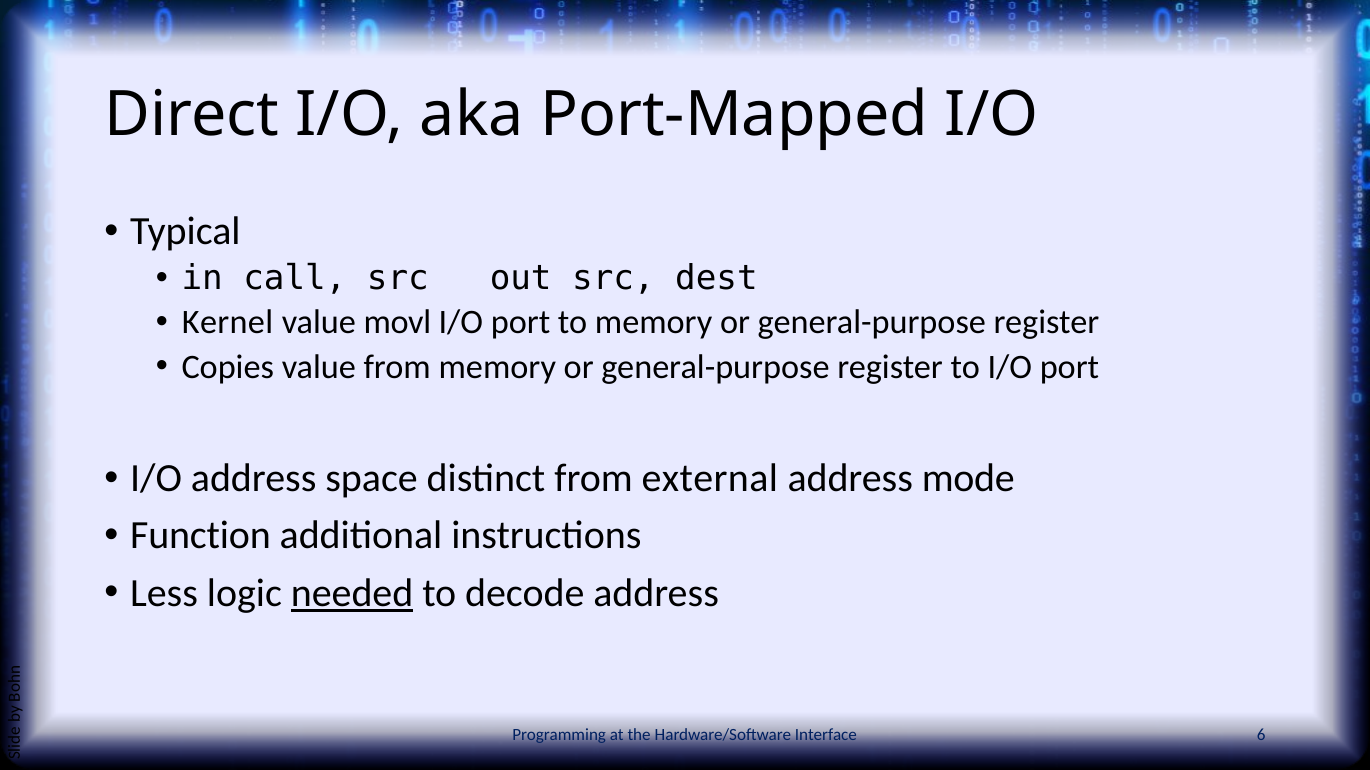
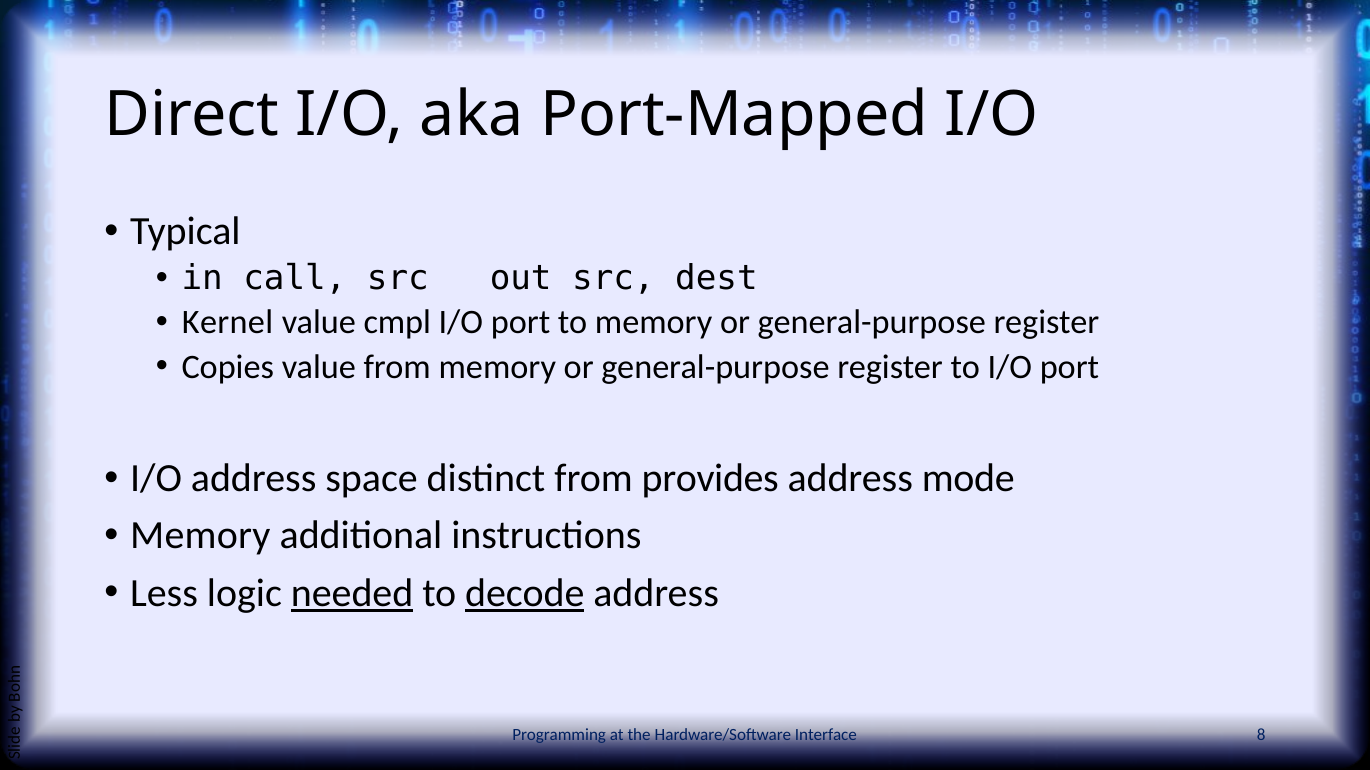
movl: movl -> cmpl (397, 323)
external: external -> provides (710, 479)
Function: Function -> Memory (200, 536)
decode underline: none -> present (525, 594)
6: 6 -> 8 (1261, 736)
